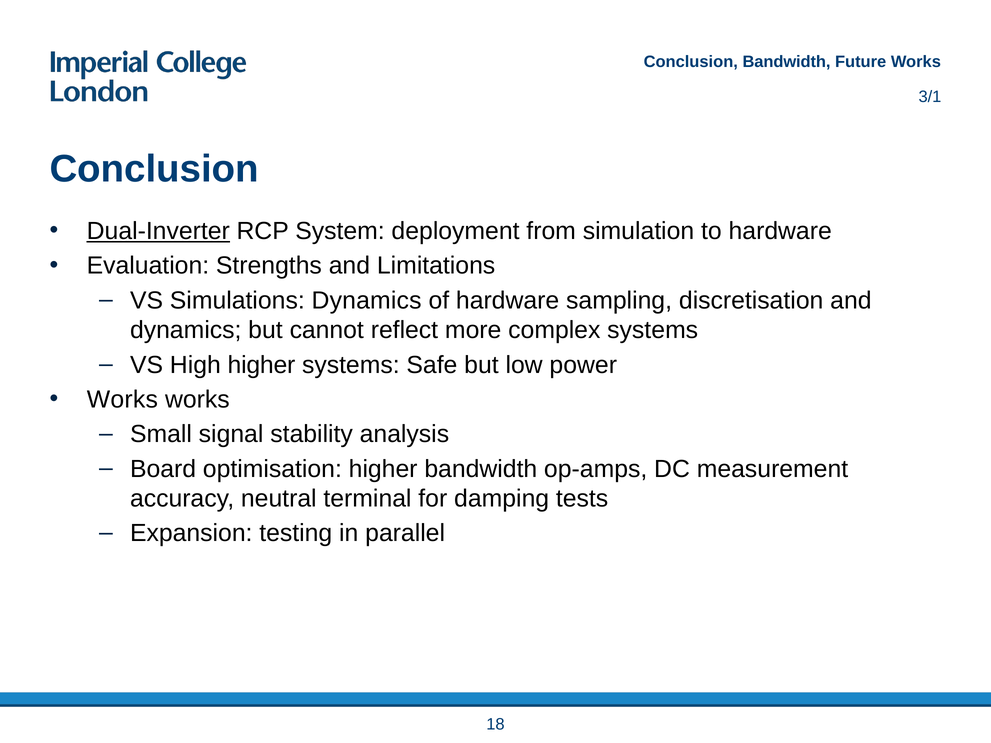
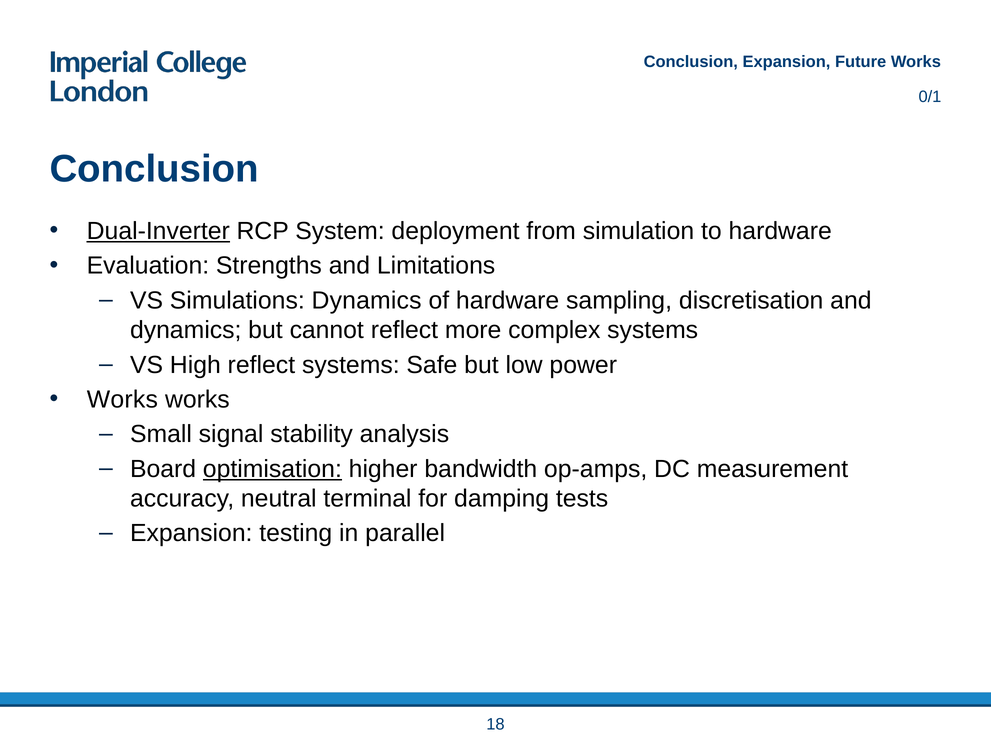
Conclusion Bandwidth: Bandwidth -> Expansion (786, 62)
3/1: 3/1 -> 0/1 (930, 97)
High higher: higher -> reflect (261, 365)
optimisation underline: none -> present (272, 469)
